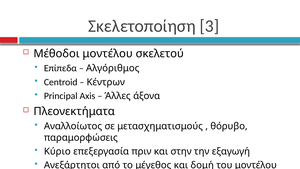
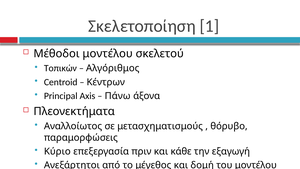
3: 3 -> 1 (209, 26)
Επίπεδα: Επίπεδα -> Τοπικών (60, 68)
Άλλες: Άλλες -> Πάνω (118, 96)
στην: στην -> κάθε (181, 151)
